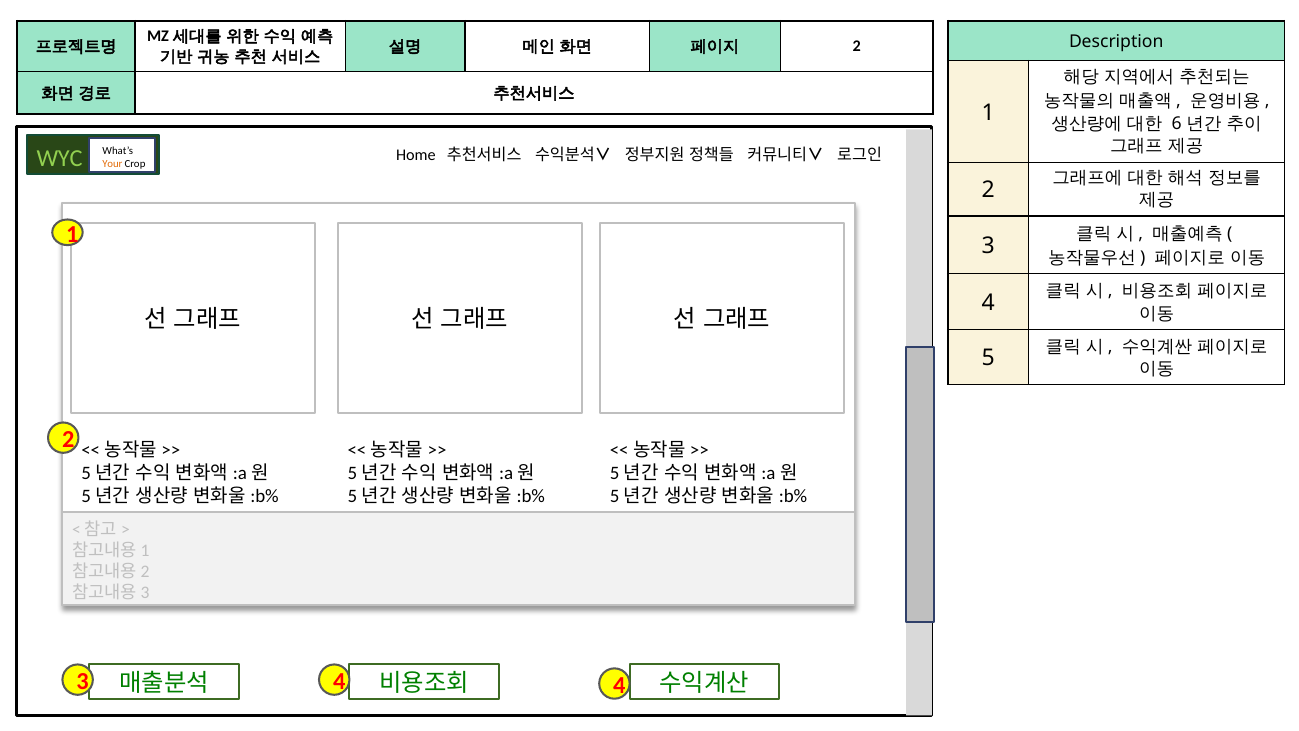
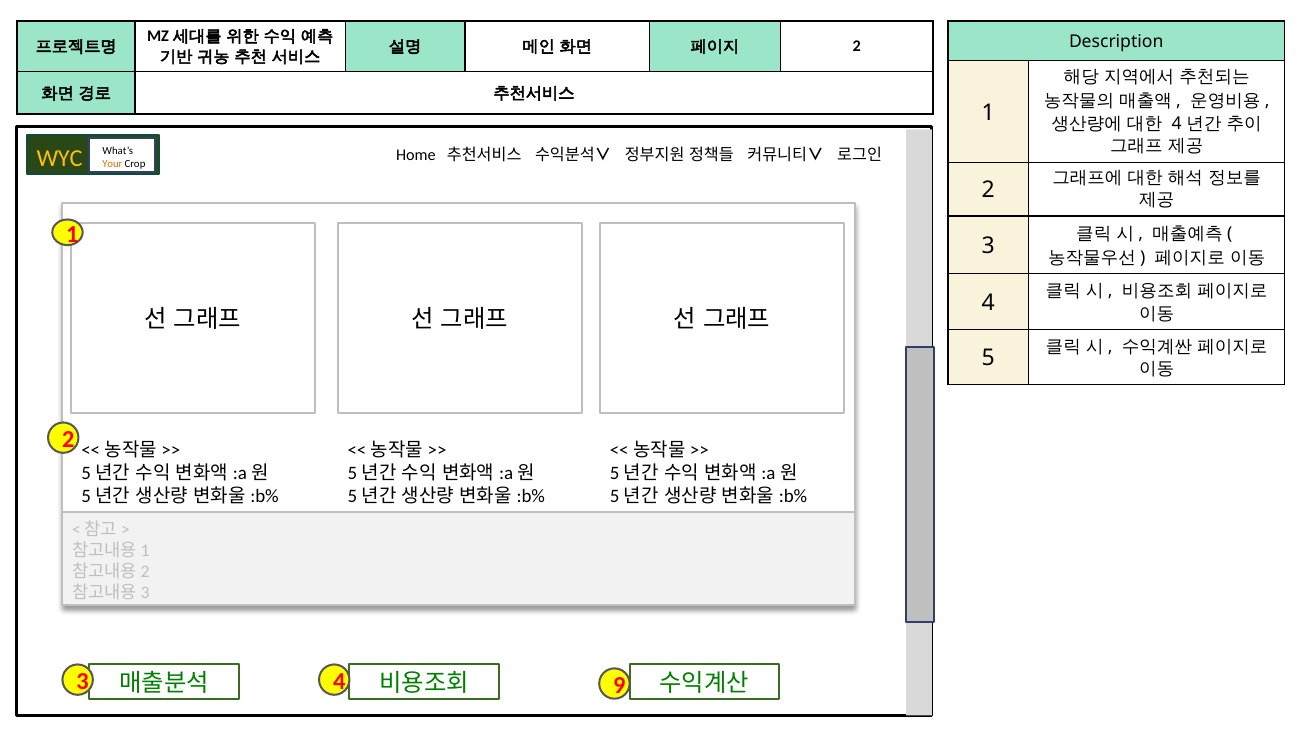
6: 6 -> 4 (1177, 124)
WYC colour: light green -> yellow (60, 159)
4 4: 4 -> 9 (619, 685)
